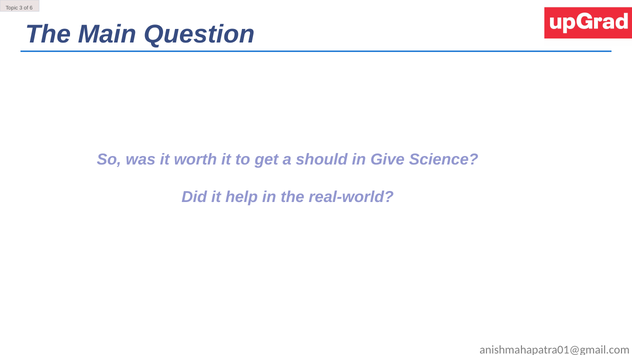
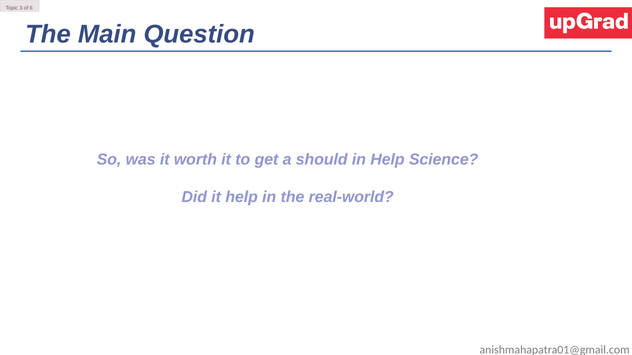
in Give: Give -> Help (388, 160)
